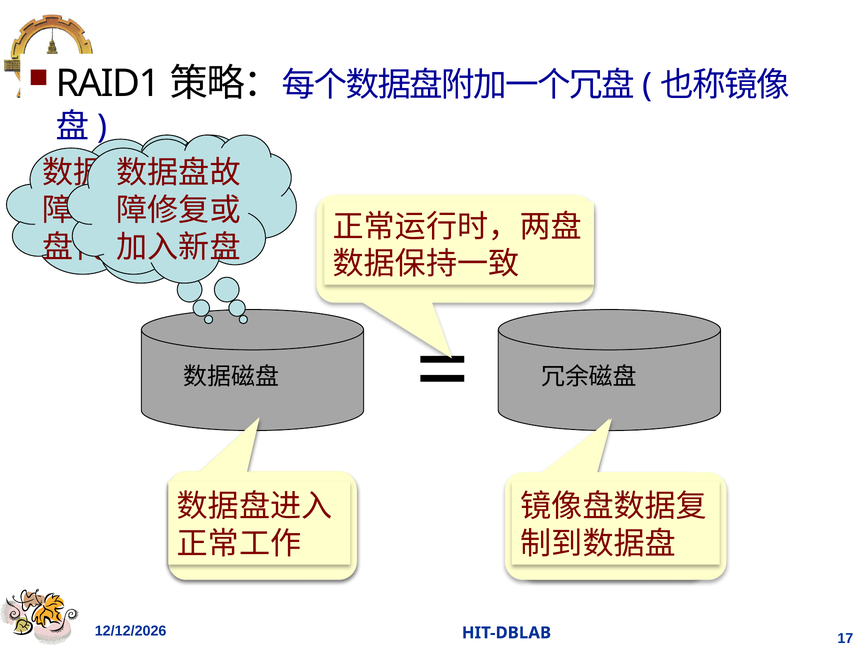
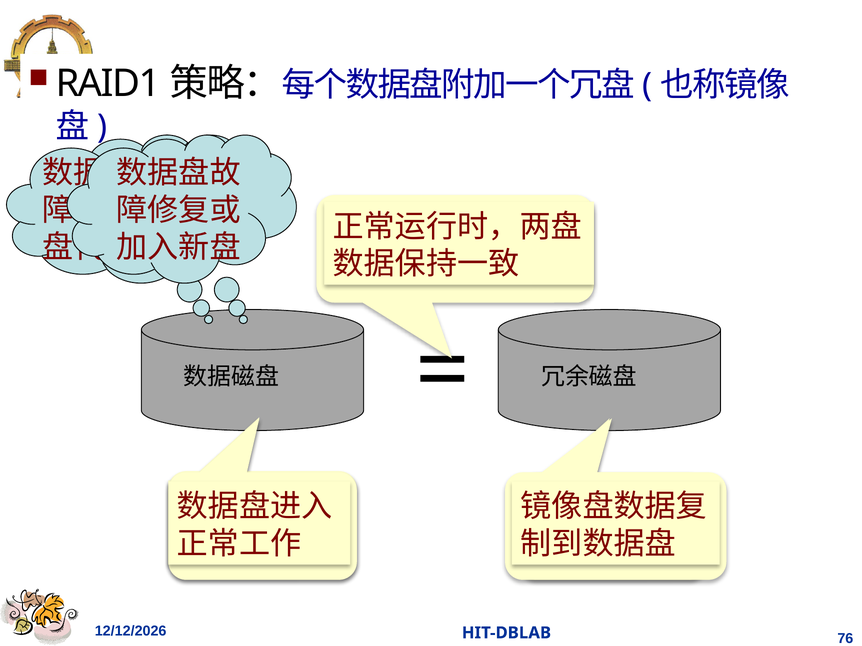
17: 17 -> 76 (845, 639)
